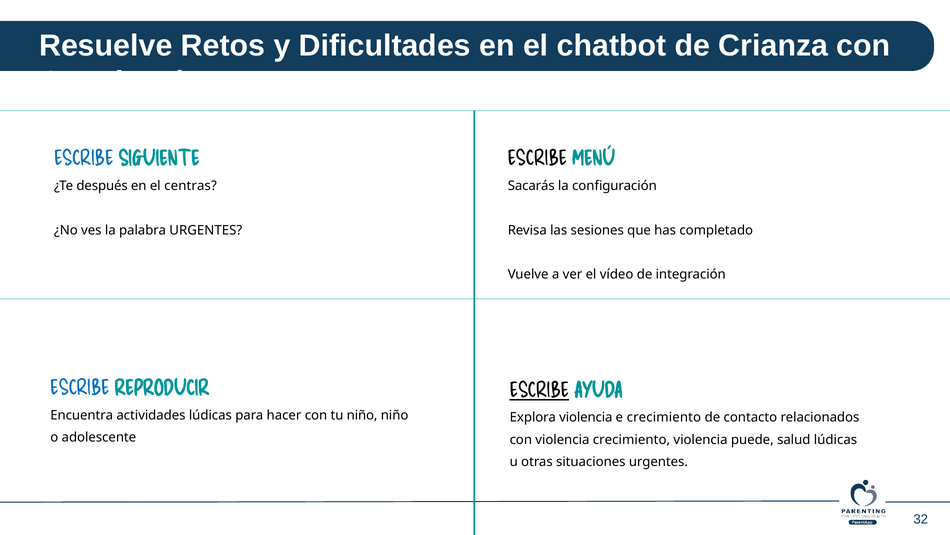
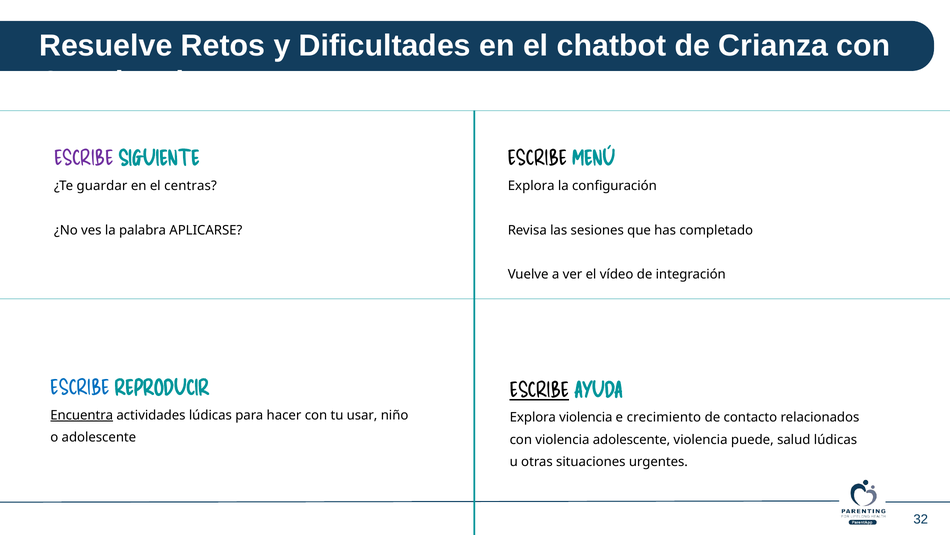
ESCRIBE colour: blue -> purple (84, 159)
después: después -> guardar (102, 186)
Sacarás: Sacarás -> Explora (531, 186)
palabra URGENTES: URGENTES -> APLICARSE (206, 230)
Encuentra underline: none -> present (82, 415)
tu niño: niño -> usar (362, 415)
violencia crecimiento: crecimiento -> adolescente (632, 439)
